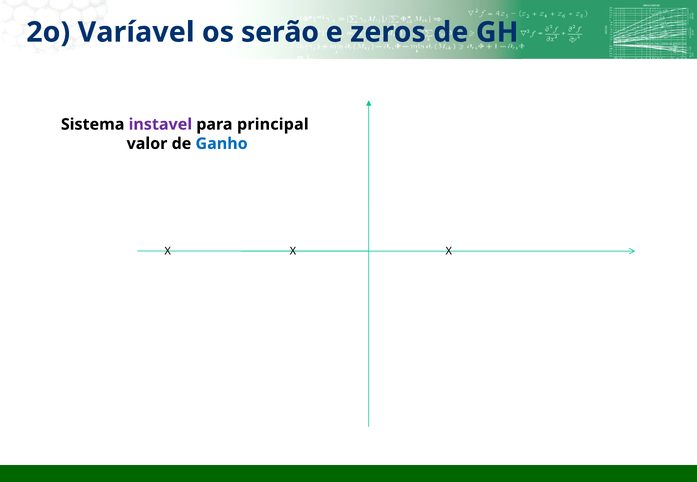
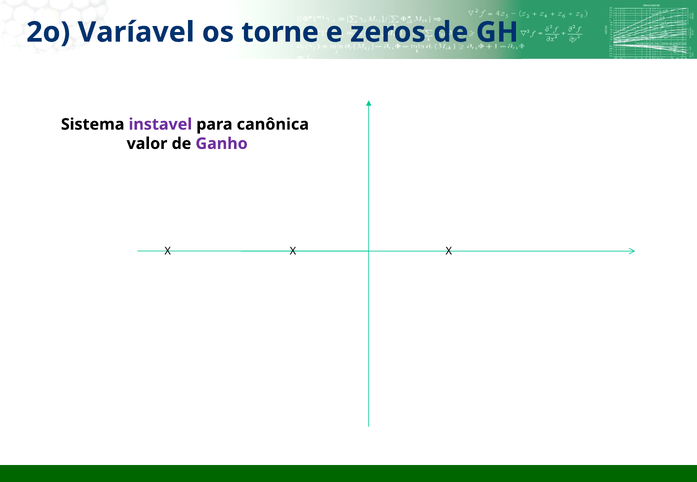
serão: serão -> torne (280, 32)
principal: principal -> canônica (273, 125)
Ganho colour: blue -> purple (222, 144)
